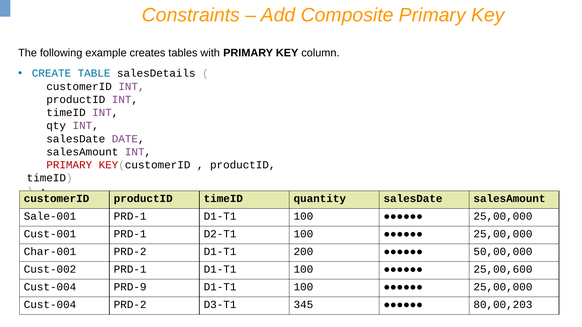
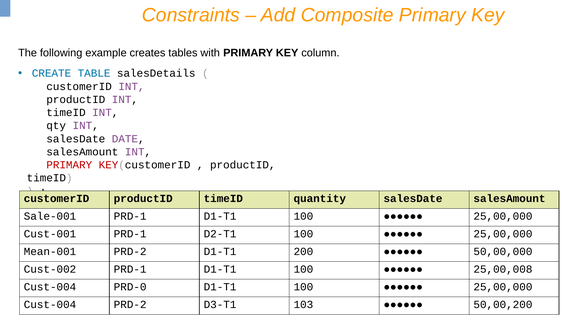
Char-001: Char-001 -> Mean-001 (50, 252)
25,00,600: 25,00,600 -> 25,00,008 (503, 269)
PRD-9: PRD-9 -> PRD-0 (130, 287)
345: 345 -> 103 (303, 305)
80,00,203: 80,00,203 -> 50,00,200 (503, 305)
